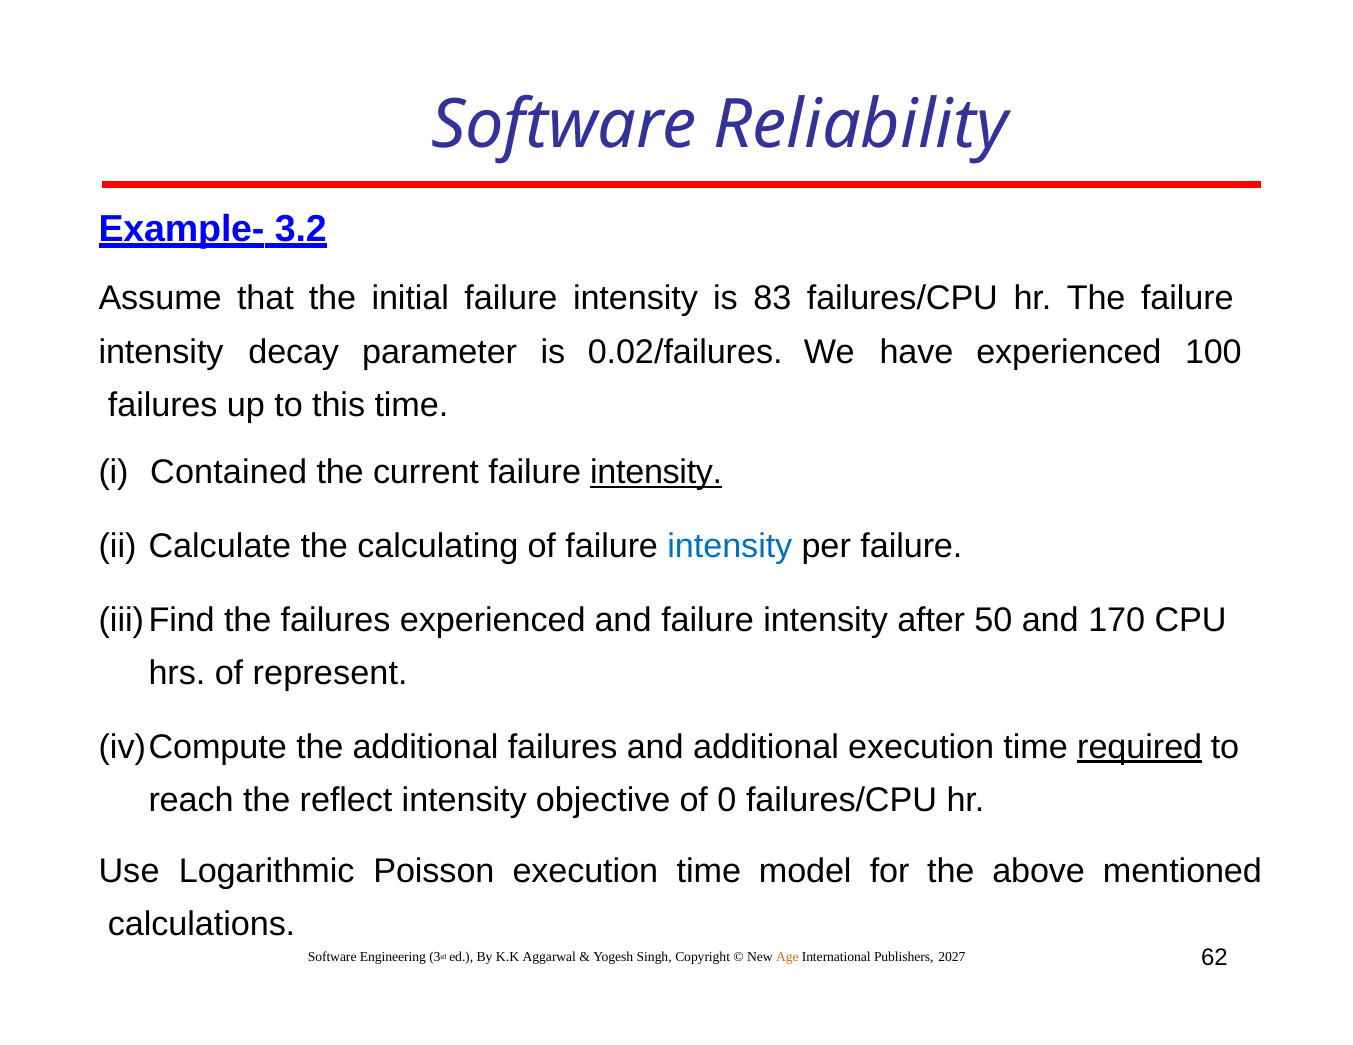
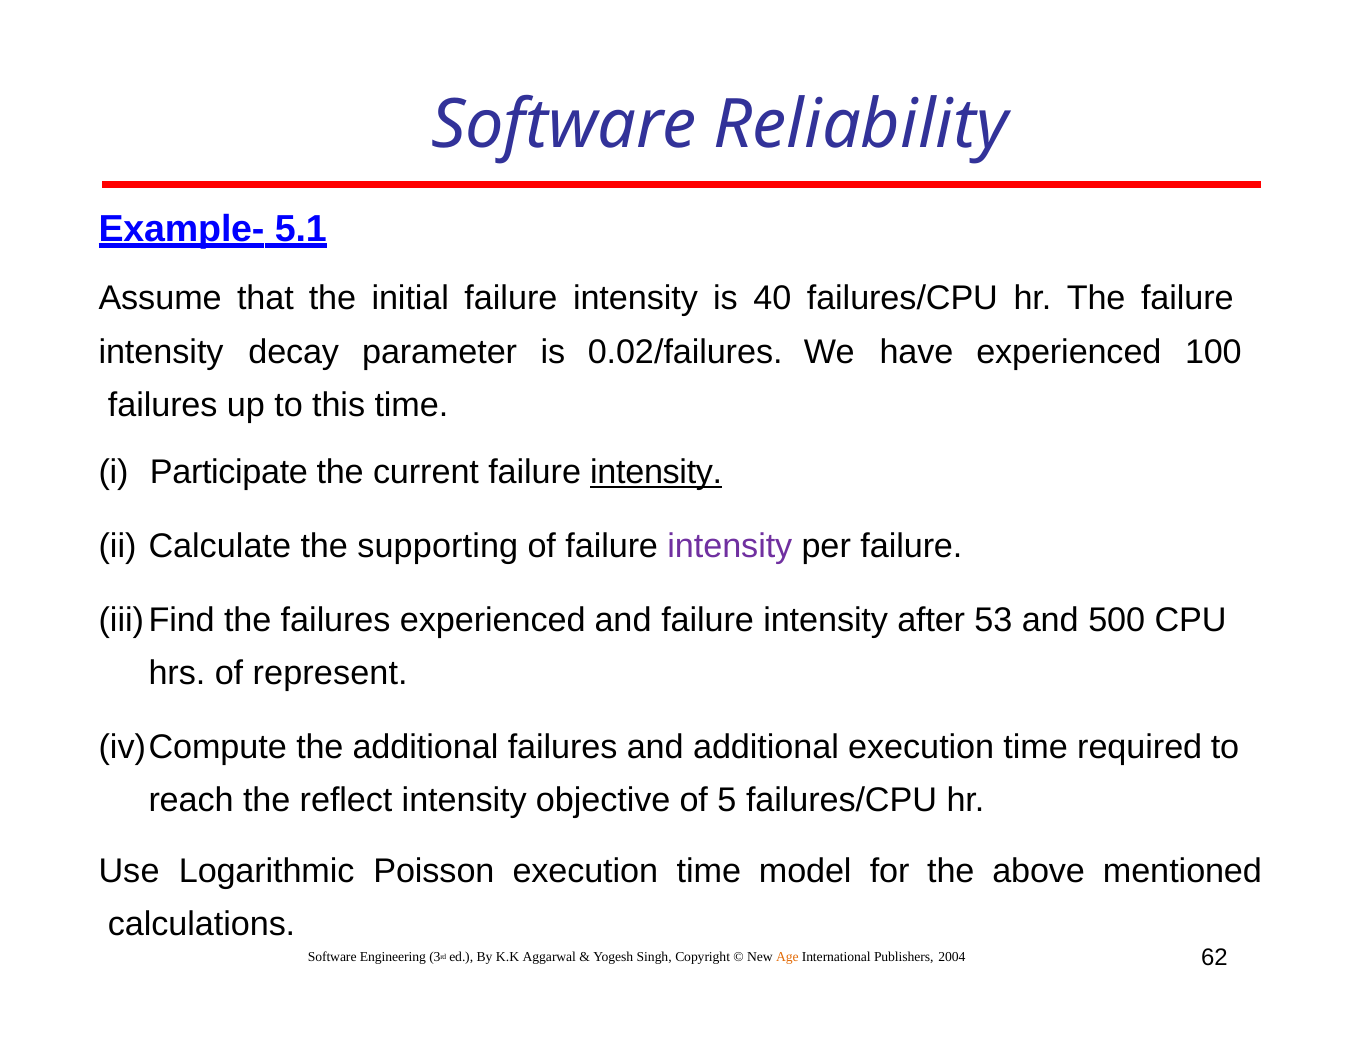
3.2: 3.2 -> 5.1 (301, 229)
83: 83 -> 40 (772, 298)
Contained: Contained -> Participate (229, 473)
calculating: calculating -> supporting (438, 547)
intensity colour: blue -> purple (730, 547)
50: 50 -> 53 (993, 620)
170: 170 -> 500 (1117, 620)
required underline: present -> none (1140, 747)
0: 0 -> 5 (727, 800)
2027: 2027 -> 2004 (952, 958)
